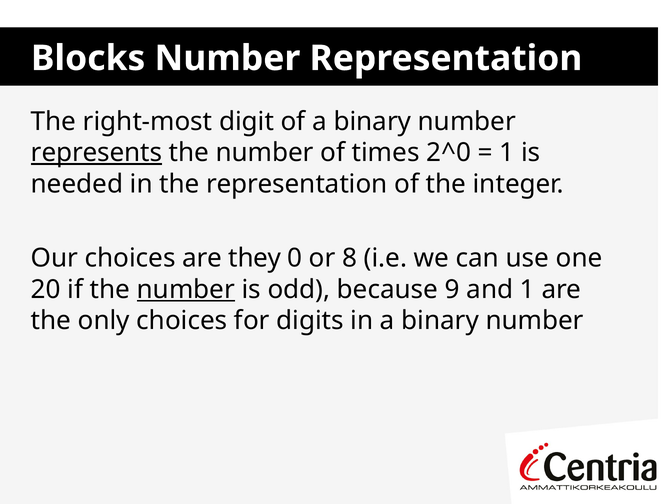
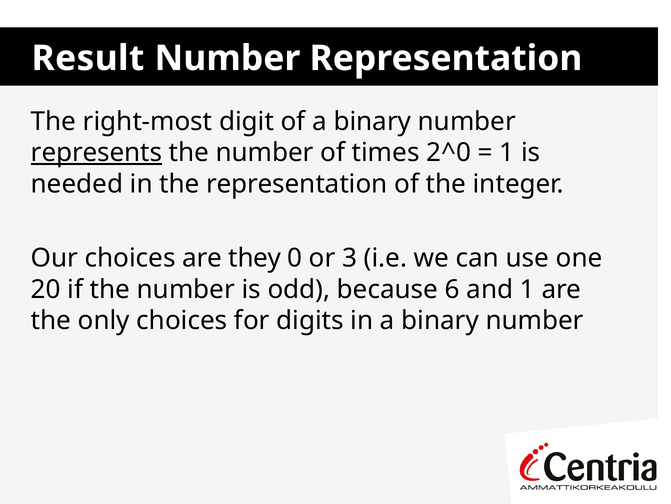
Blocks: Blocks -> Result (88, 58)
8: 8 -> 3 (350, 258)
number underline: present -> none (186, 289)
9: 9 -> 6 (452, 289)
